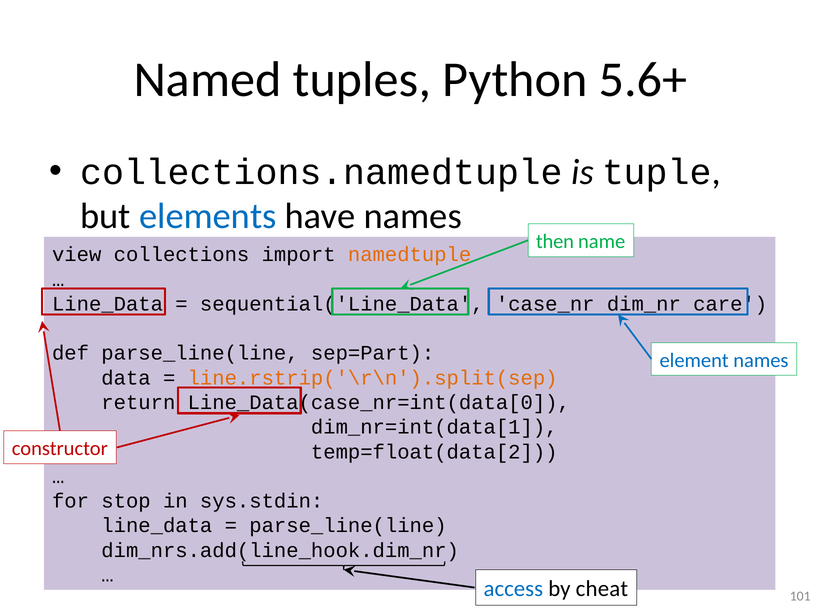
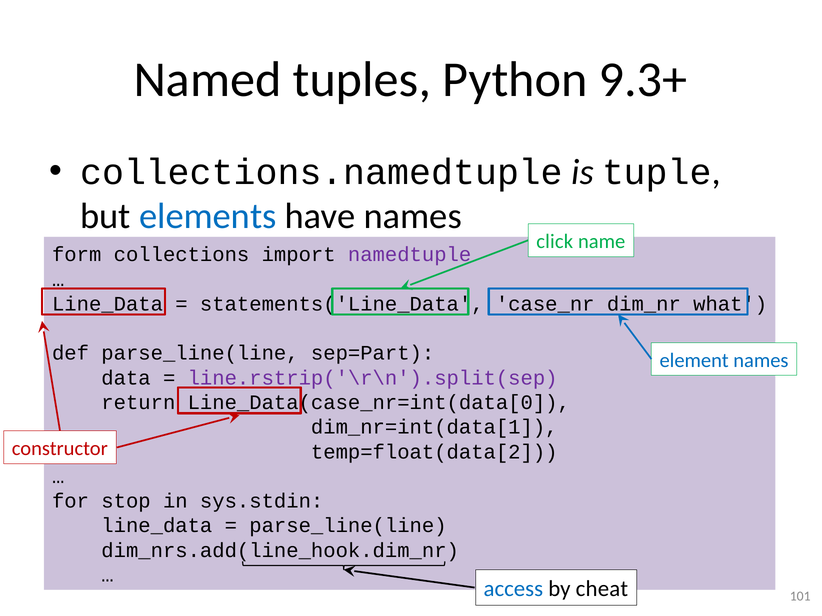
5.6+: 5.6+ -> 9.3+ (643, 80)
then: then -> click (555, 242)
view: view -> form (77, 255)
namedtuple colour: orange -> purple (410, 255)
sequential('Line_Data: sequential('Line_Data -> statements('Line_Data (342, 304)
care: care -> what (730, 304)
line.rstrip('\r\n').split(sep colour: orange -> purple (373, 378)
